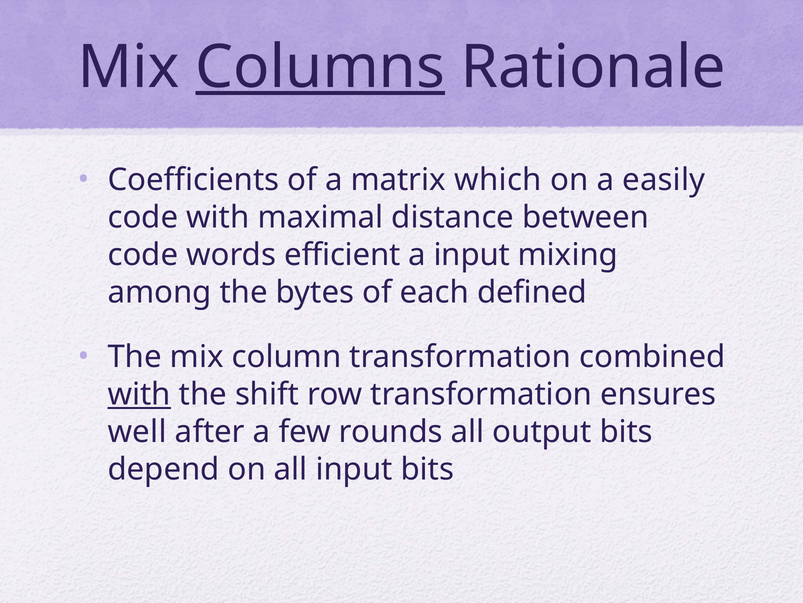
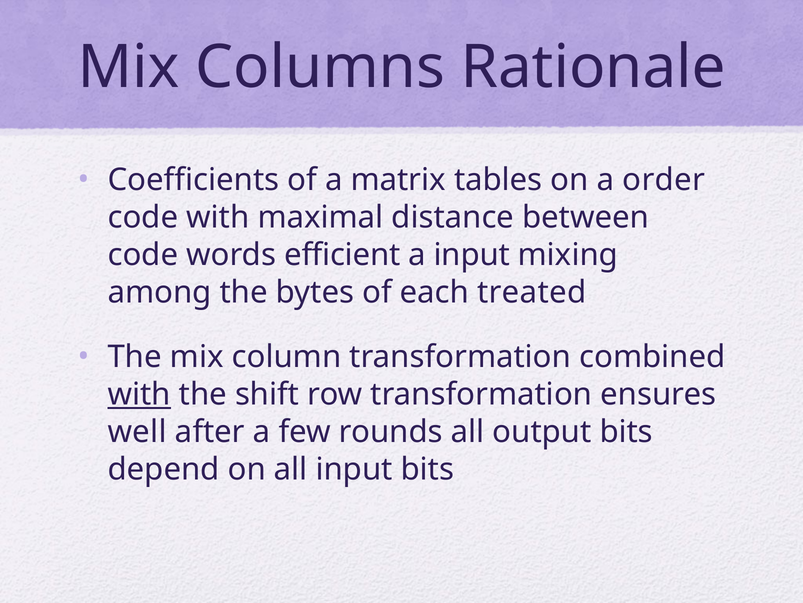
Columns underline: present -> none (320, 67)
which: which -> tables (498, 180)
easily: easily -> order (664, 180)
defined: defined -> treated (532, 292)
